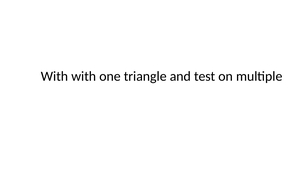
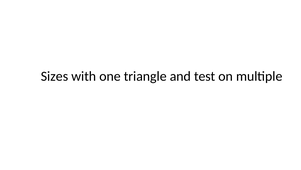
With: With -> Sizes (54, 76)
